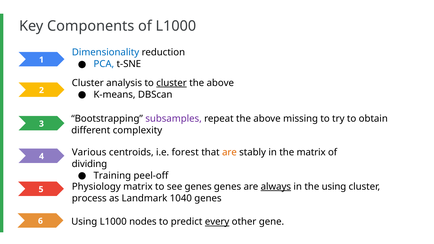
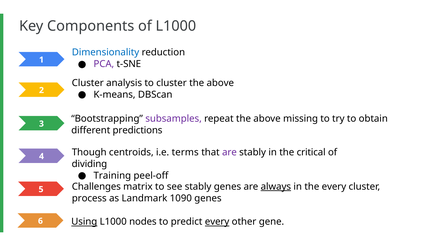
PCA colour: blue -> purple (104, 64)
cluster underline: present -> none (172, 83)
complexity: complexity -> predictions (138, 130)
Various: Various -> Though (89, 152)
forest: forest -> terms (185, 152)
are colour: orange -> purple (229, 152)
the matrix: matrix -> critical (311, 152)
Physiology: Physiology -> Challenges (96, 187)
see genes: genes -> stably (198, 187)
the using: using -> every (334, 187)
1040: 1040 -> 1090 (181, 198)
Using underline: none -> present (84, 222)
